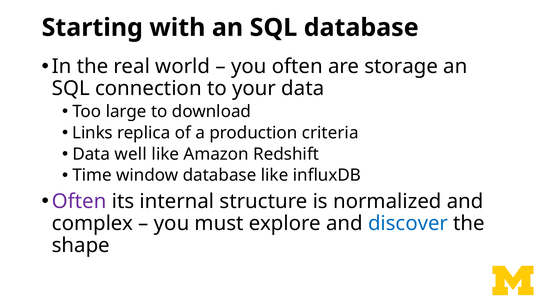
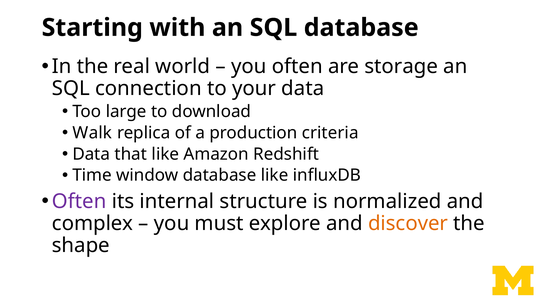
Links: Links -> Walk (92, 133)
well: well -> that (131, 154)
discover colour: blue -> orange (408, 223)
